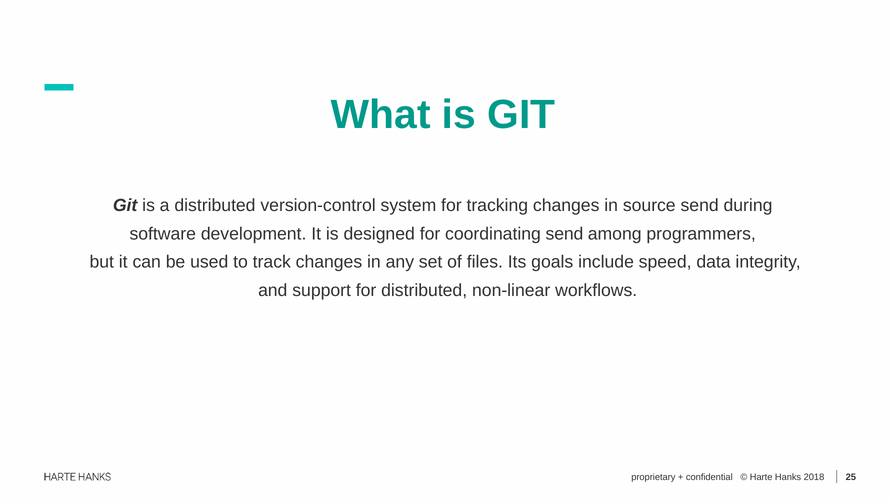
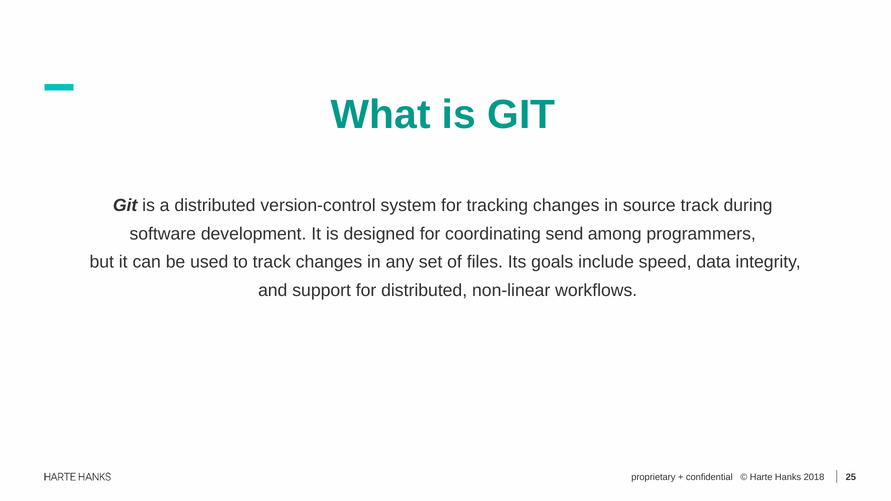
source send: send -> track (700, 206)
